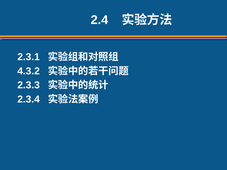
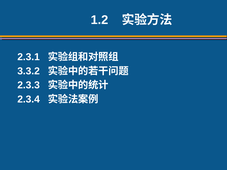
2.4: 2.4 -> 1.2 (99, 20)
4.3.2: 4.3.2 -> 3.3.2 (29, 71)
